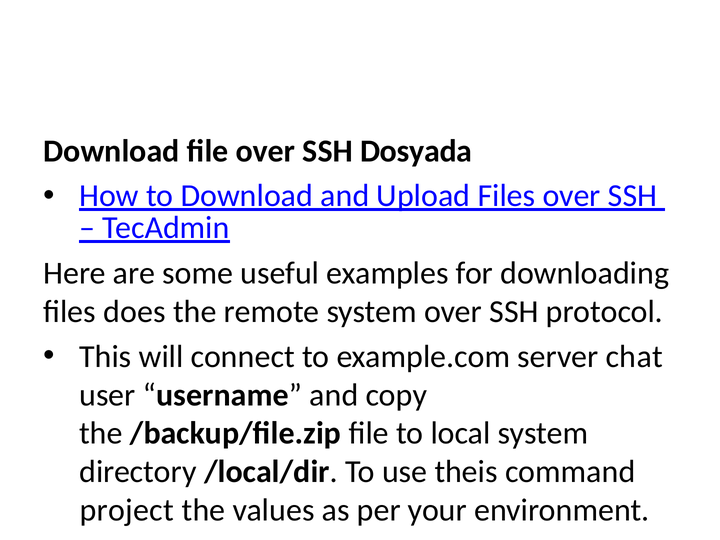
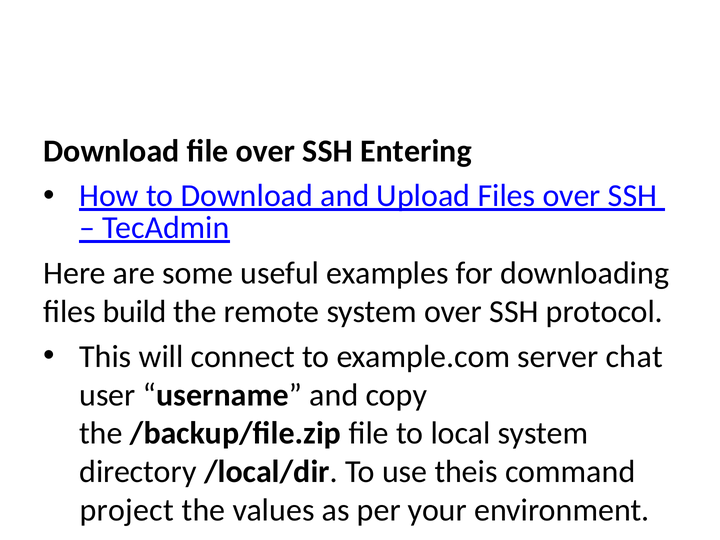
Dosyada: Dosyada -> Entering (416, 151)
does: does -> build (135, 312)
